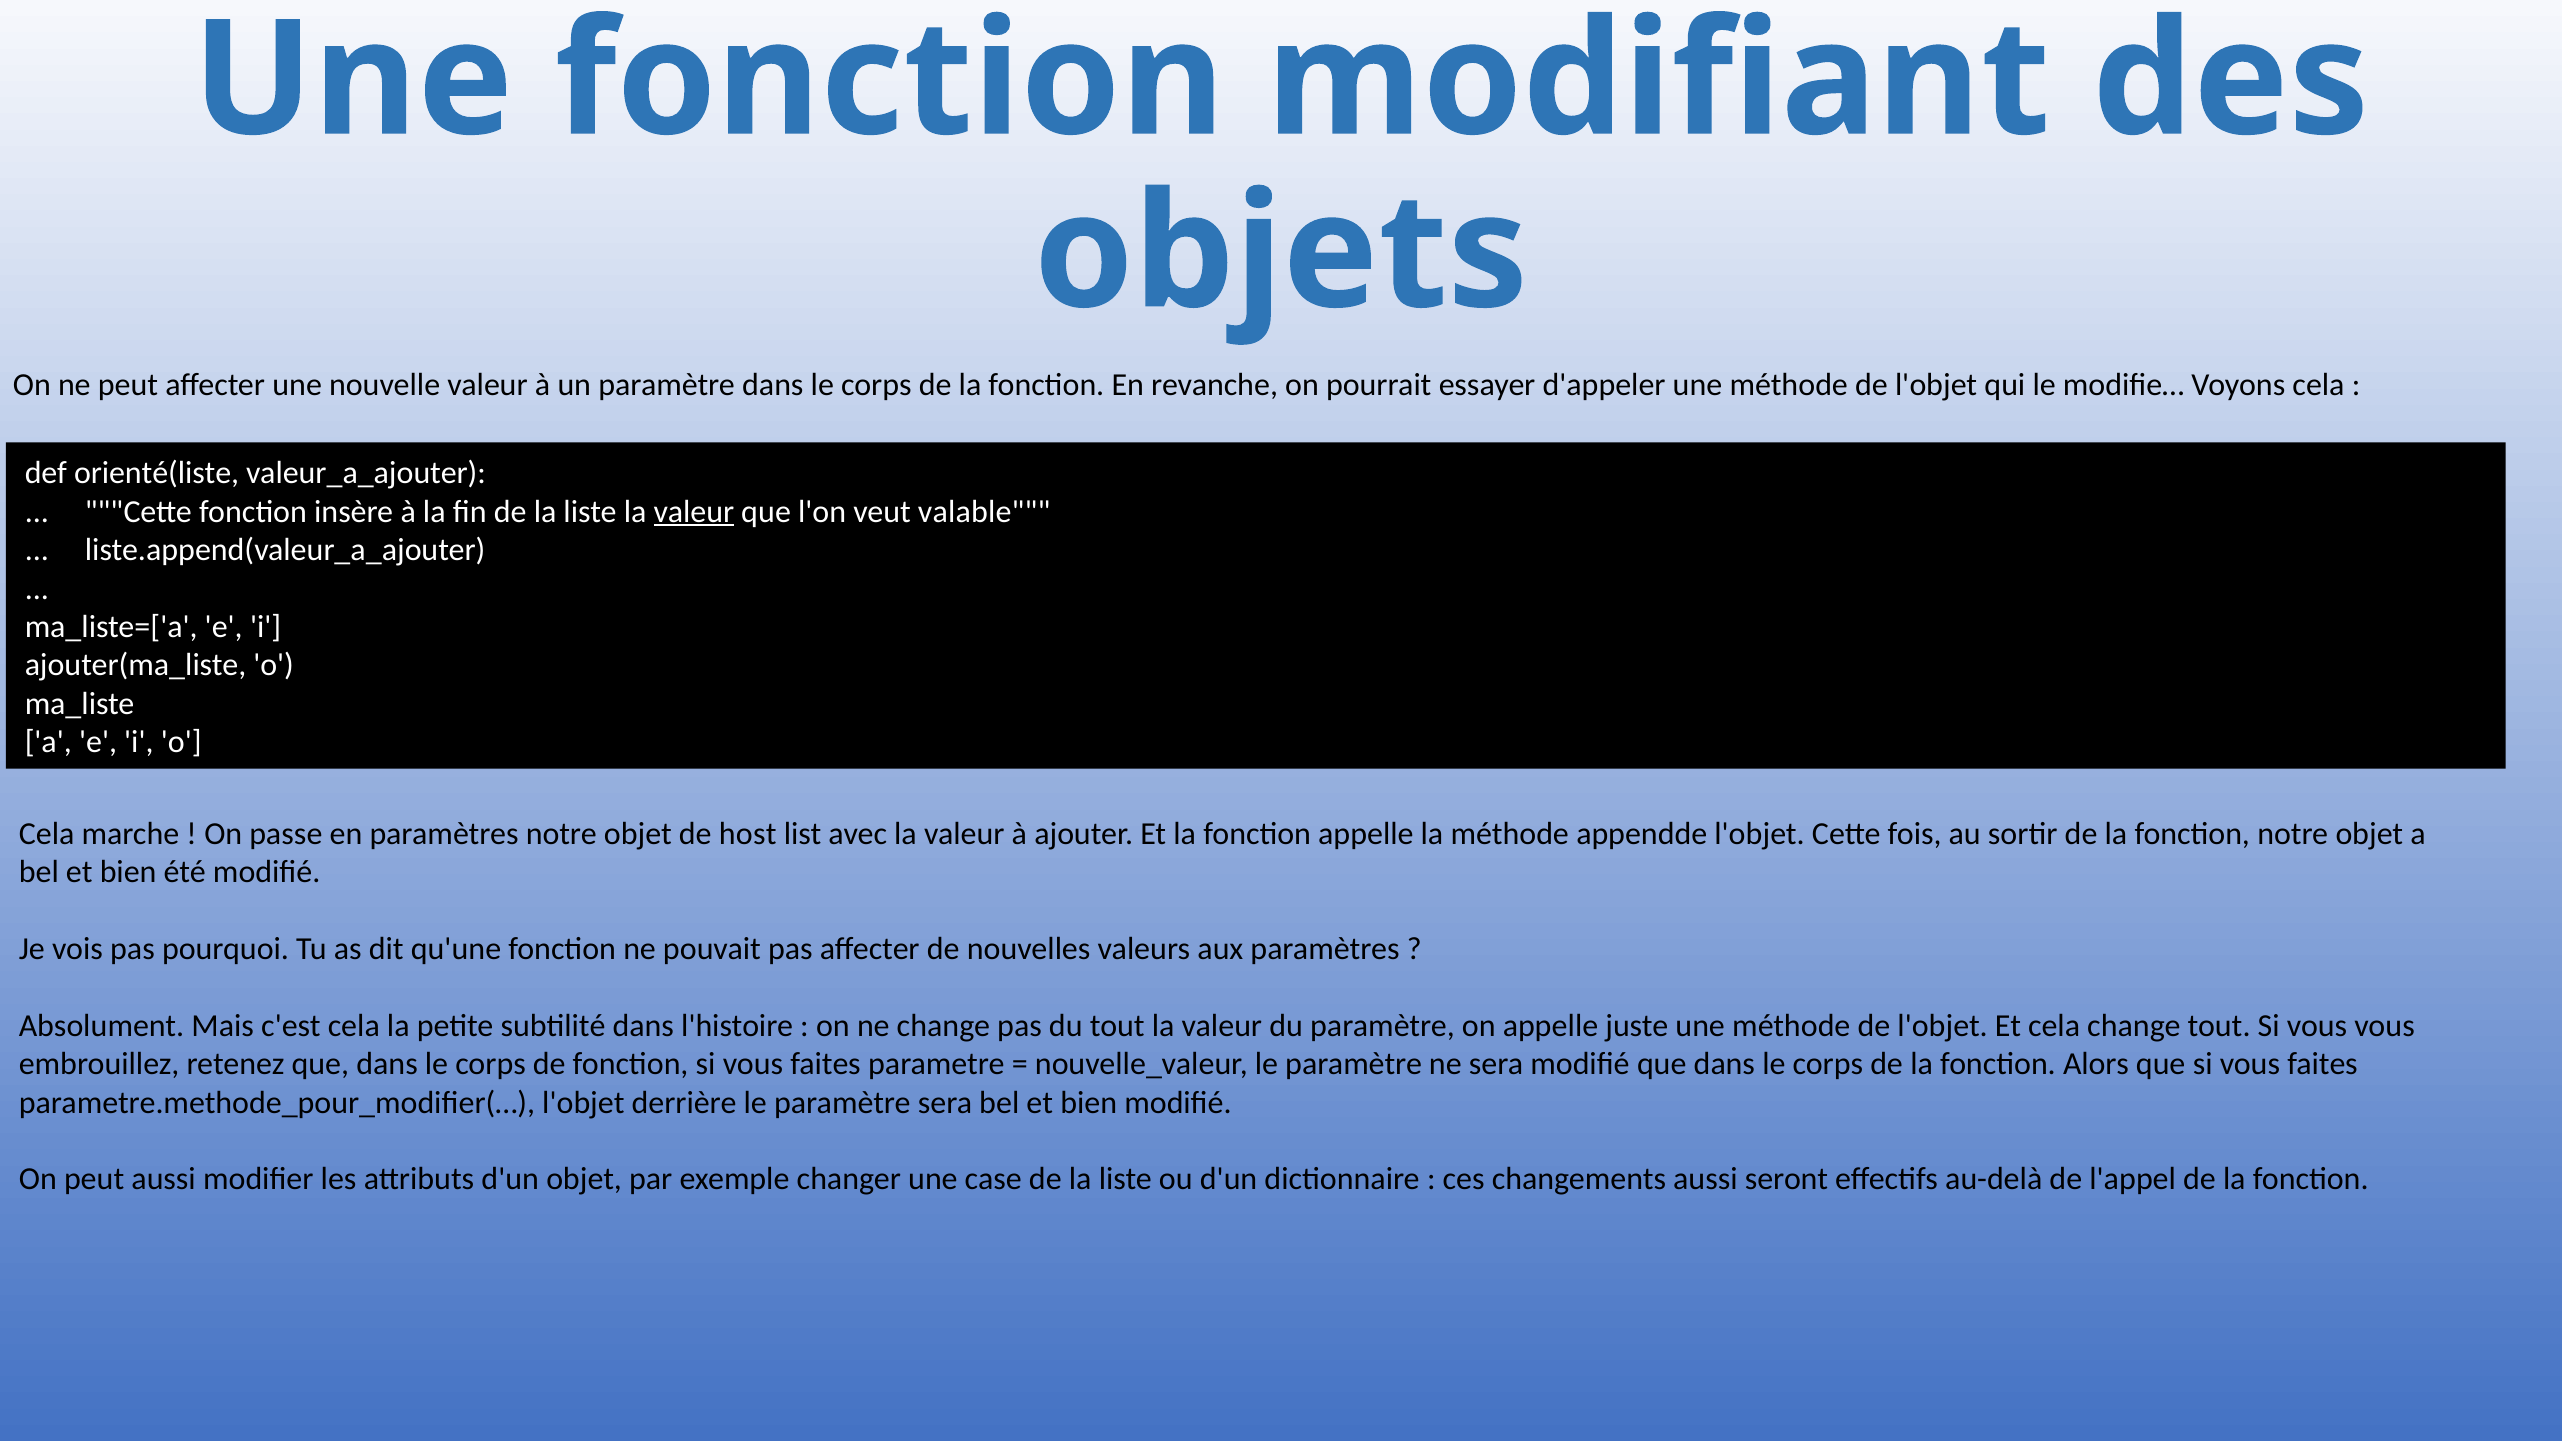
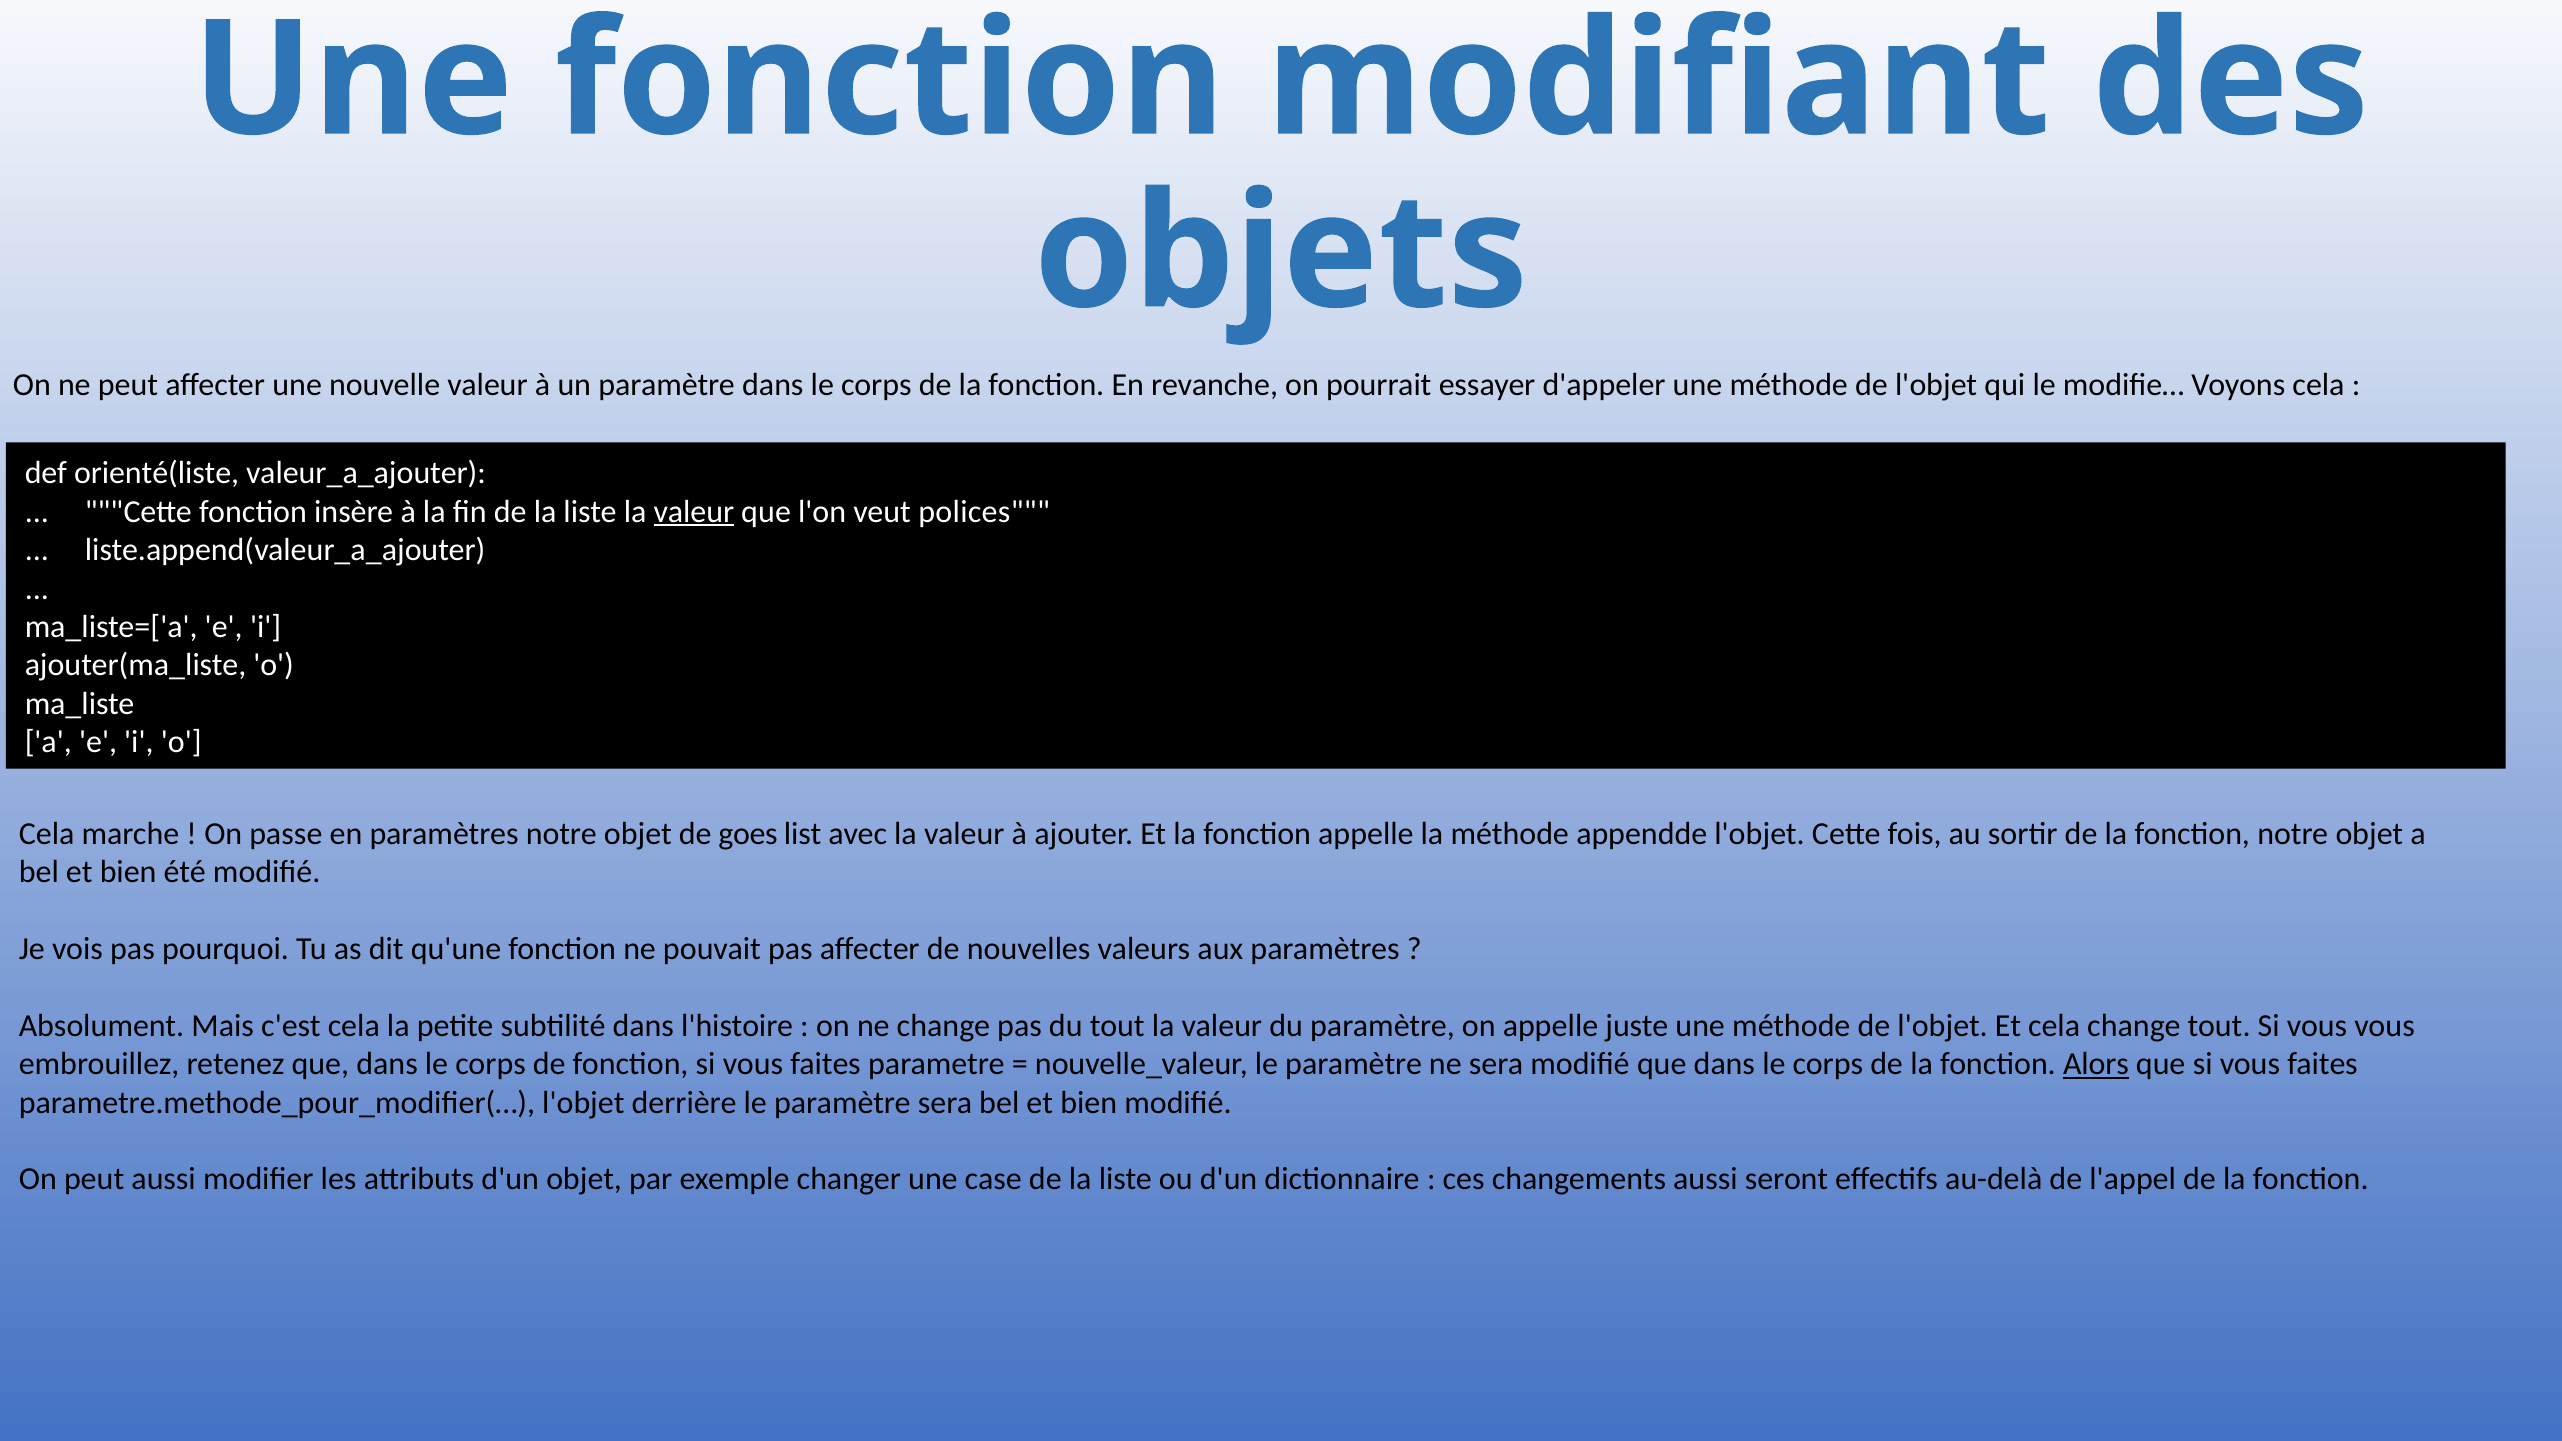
valable: valable -> polices (984, 512)
host: host -> goes (748, 834)
Alors underline: none -> present (2096, 1064)
